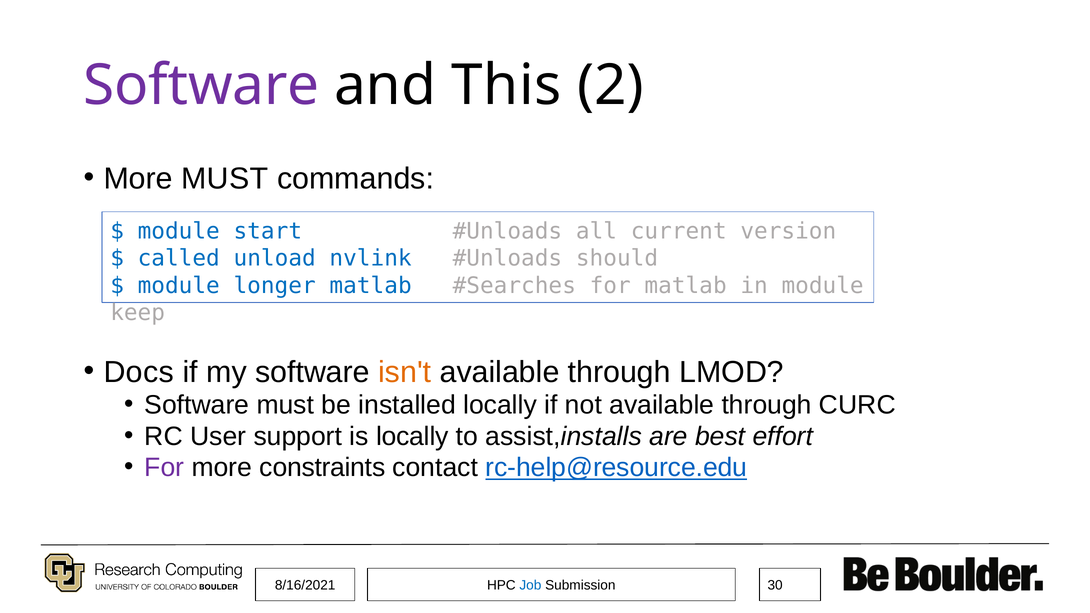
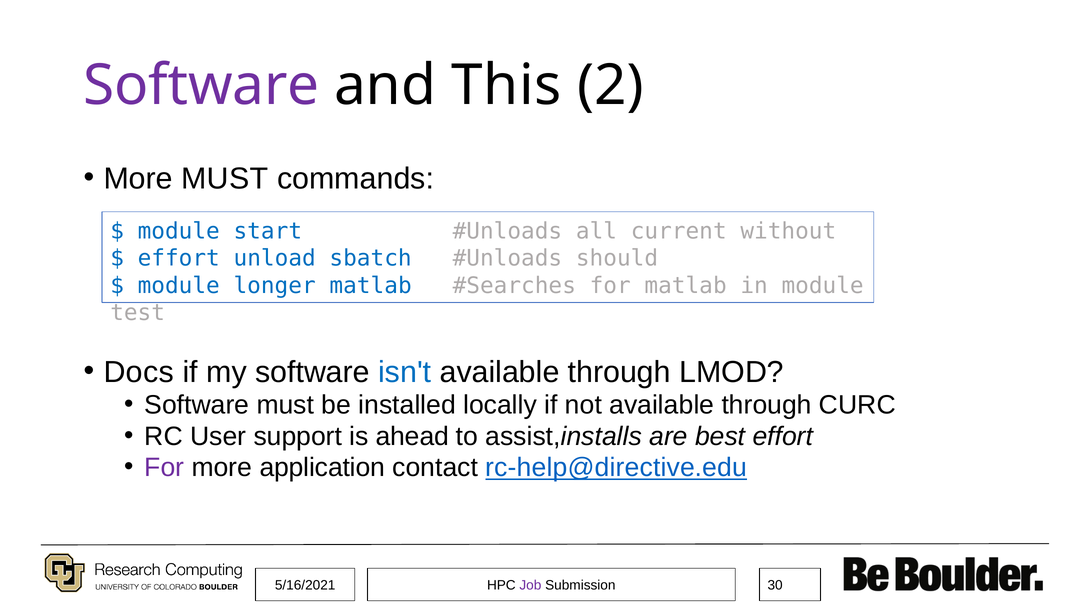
version: version -> without (788, 231)
called: called -> effort (179, 258)
nvlink: nvlink -> sbatch (371, 258)
keep: keep -> test (138, 313)
isn't colour: orange -> blue (405, 372)
is locally: locally -> ahead (412, 436)
constraints: constraints -> application (322, 468)
rc-help@resource.edu: rc-help@resource.edu -> rc-help@directive.edu (616, 468)
8/16/2021: 8/16/2021 -> 5/16/2021 (305, 586)
Job colour: blue -> purple (530, 586)
